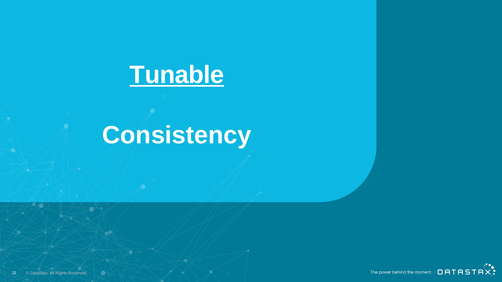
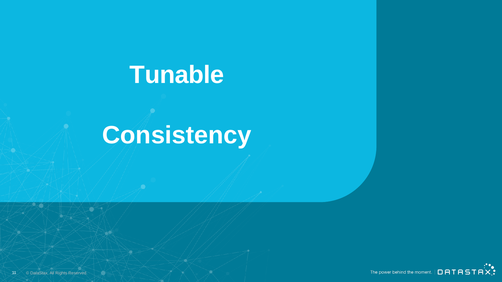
Tunable underline: present -> none (177, 75)
